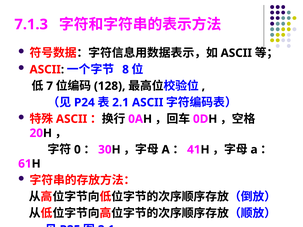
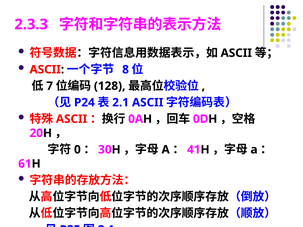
7.1.3: 7.1.3 -> 2.3.3 (31, 24)
